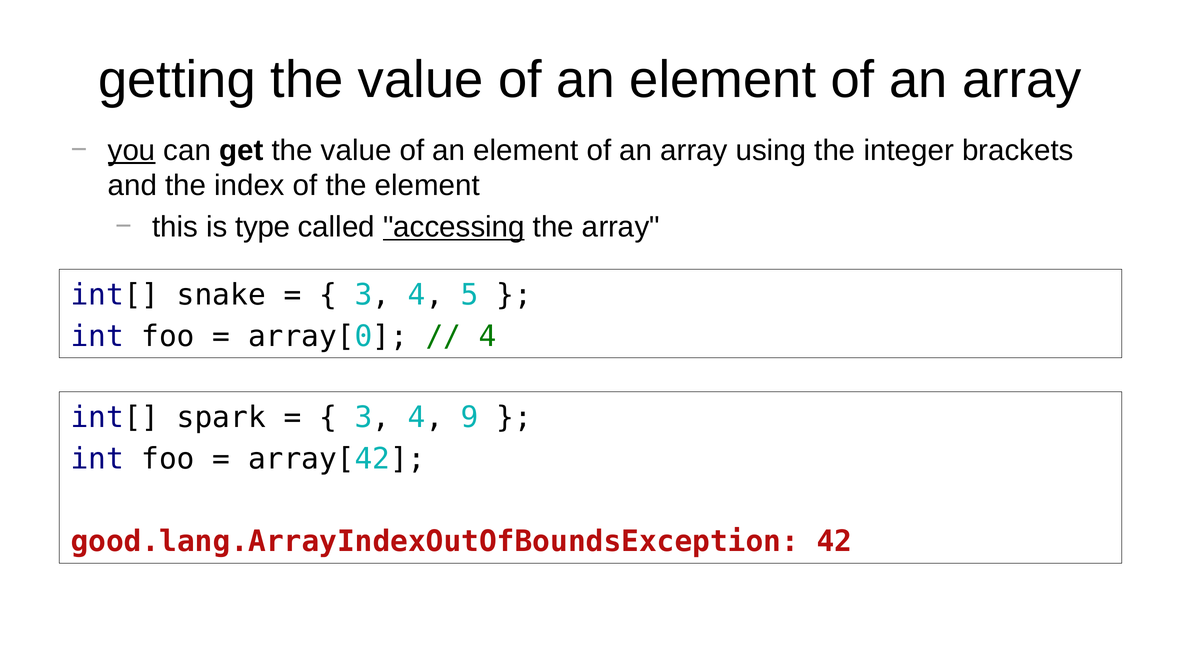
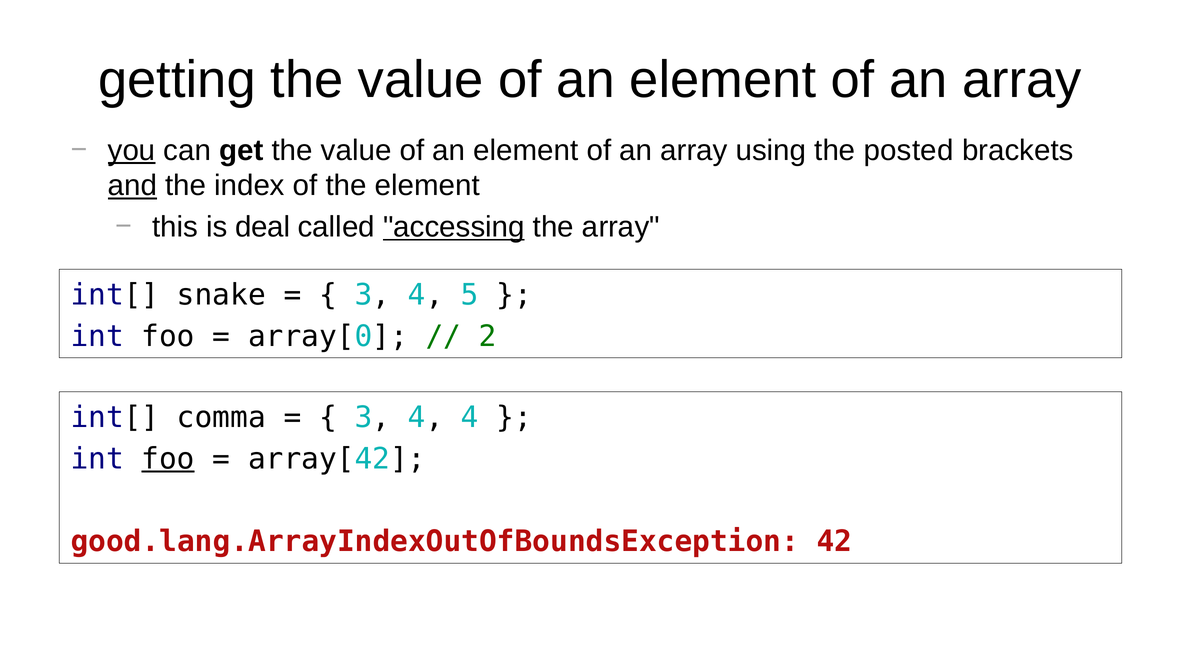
integer: integer -> posted (909, 150)
and underline: none -> present (132, 186)
type: type -> deal (263, 227)
4: 4 -> 2 (488, 336)
spark: spark -> comma (221, 417)
4 9: 9 -> 4 (470, 417)
foo underline: none -> present (168, 458)
